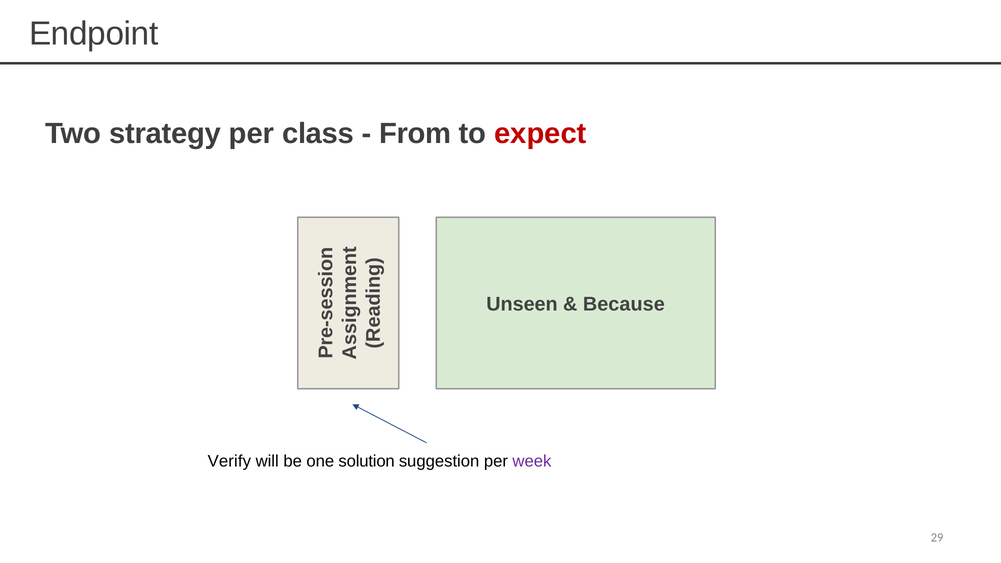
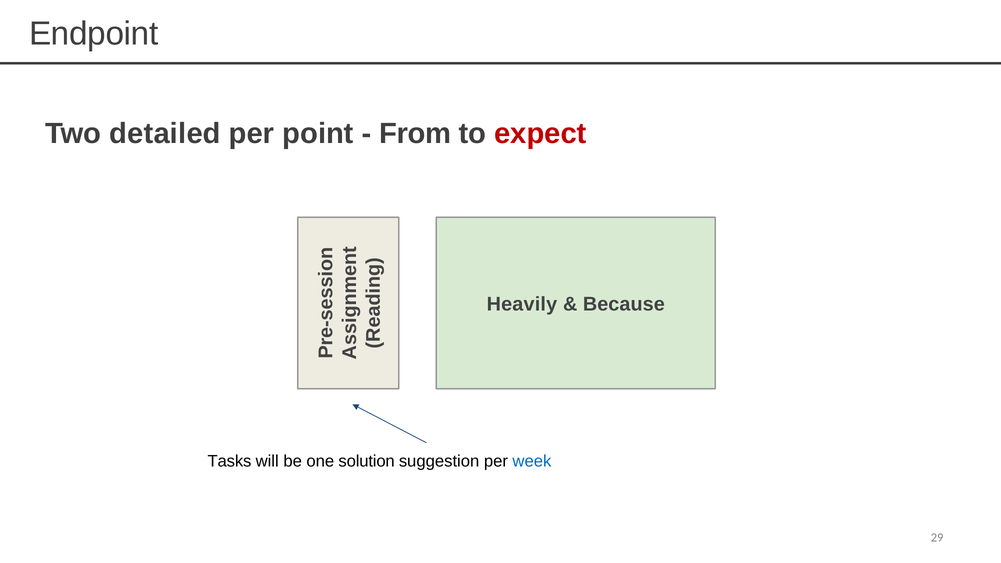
strategy: strategy -> detailed (165, 133)
class: class -> point (318, 133)
Unseen: Unseen -> Heavily (522, 304)
Verify: Verify -> Tasks (229, 461)
week colour: purple -> blue (532, 461)
